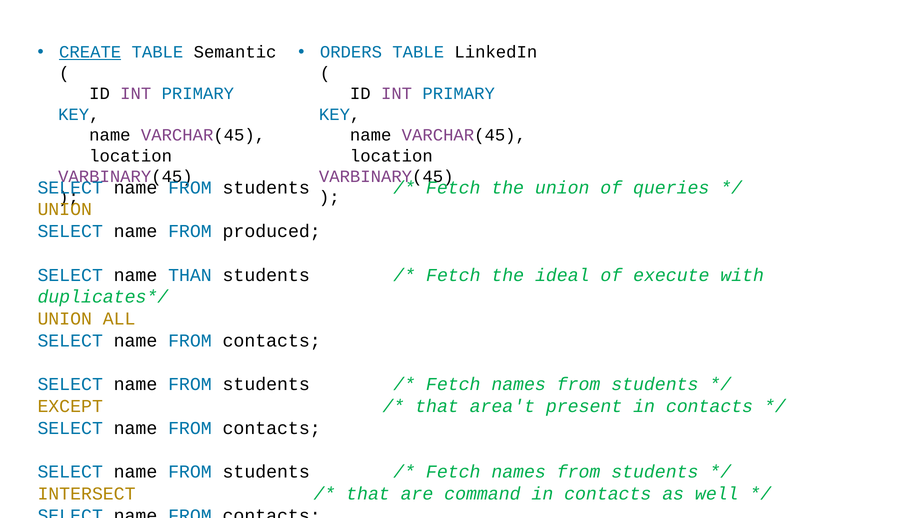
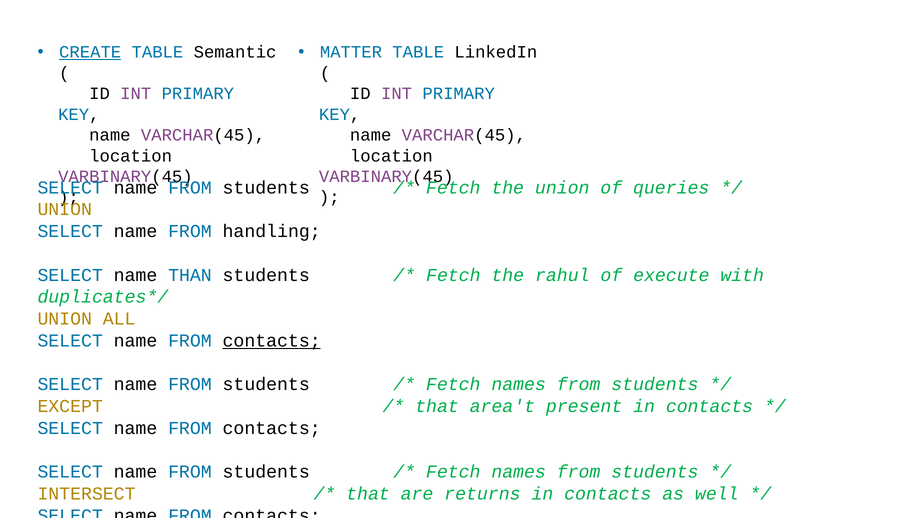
ORDERS: ORDERS -> MATTER (351, 52)
produced: produced -> handling (272, 231)
ideal: ideal -> rahul (562, 275)
contacts underline: none -> present (272, 340)
command: command -> returns (482, 493)
